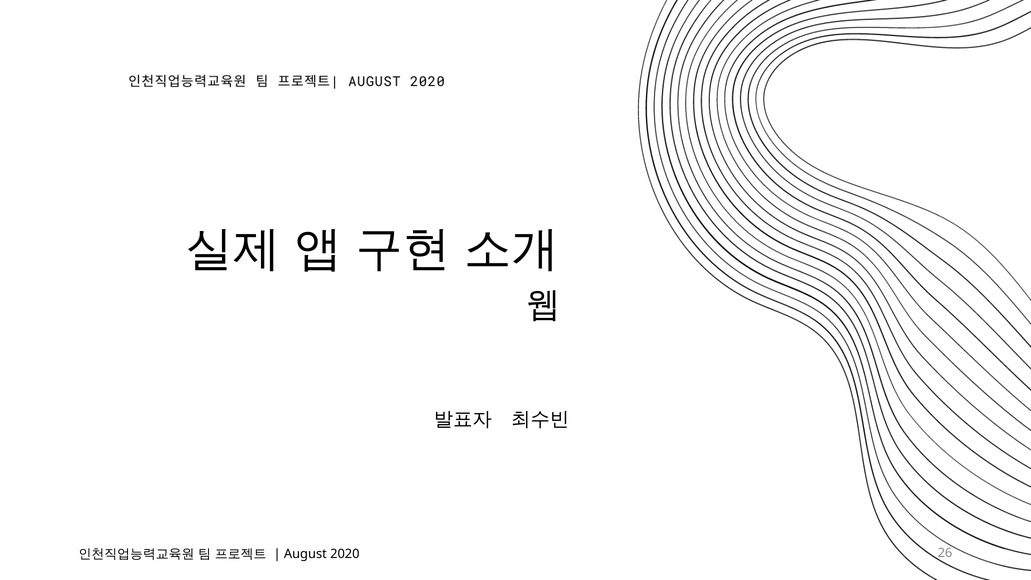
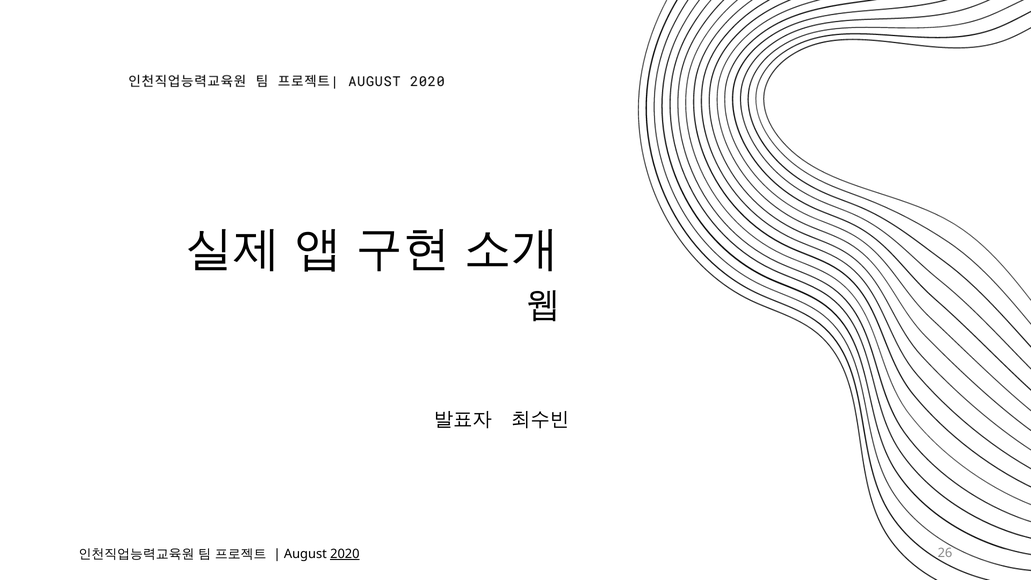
2020 underline: none -> present (345, 554)
